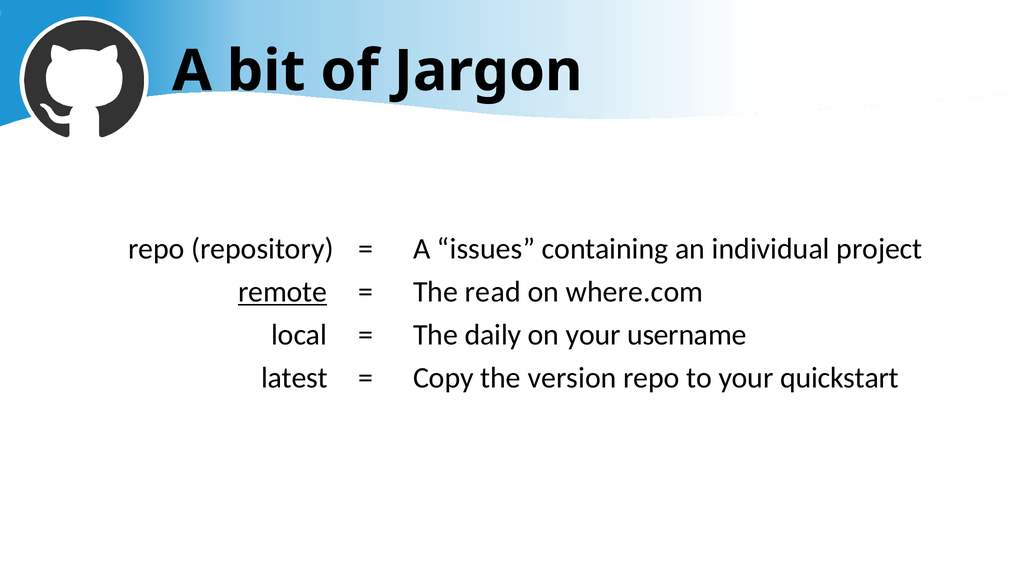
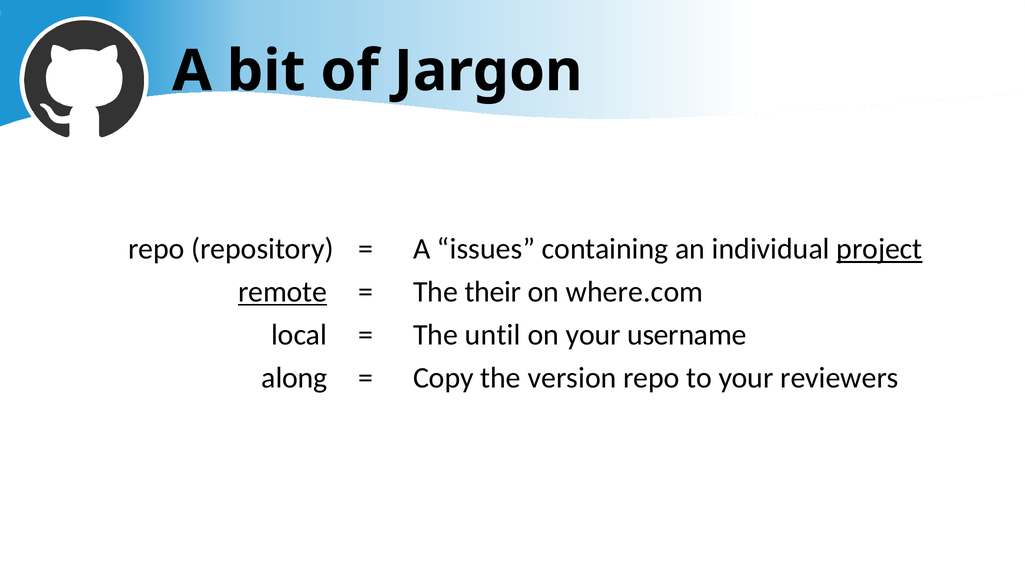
project underline: none -> present (879, 249)
read: read -> their (493, 292)
daily: daily -> until (493, 335)
latest: latest -> along (294, 378)
quickstart: quickstart -> reviewers (839, 378)
